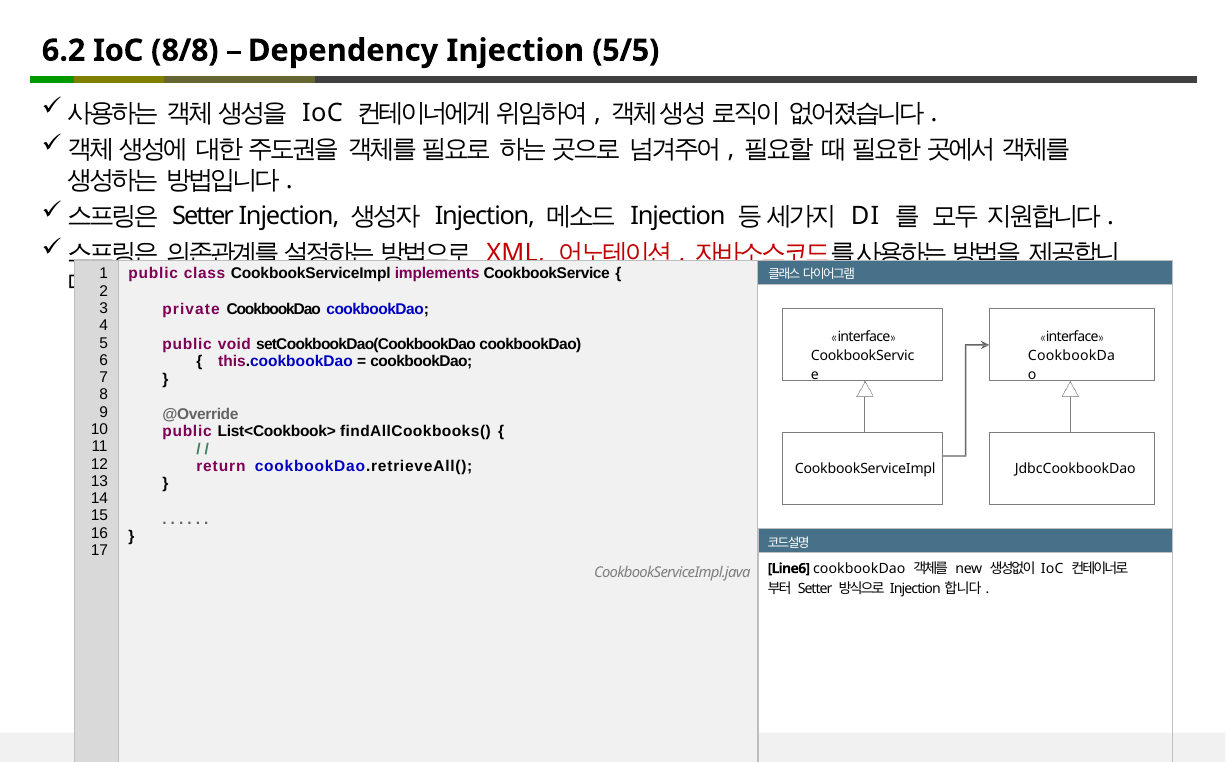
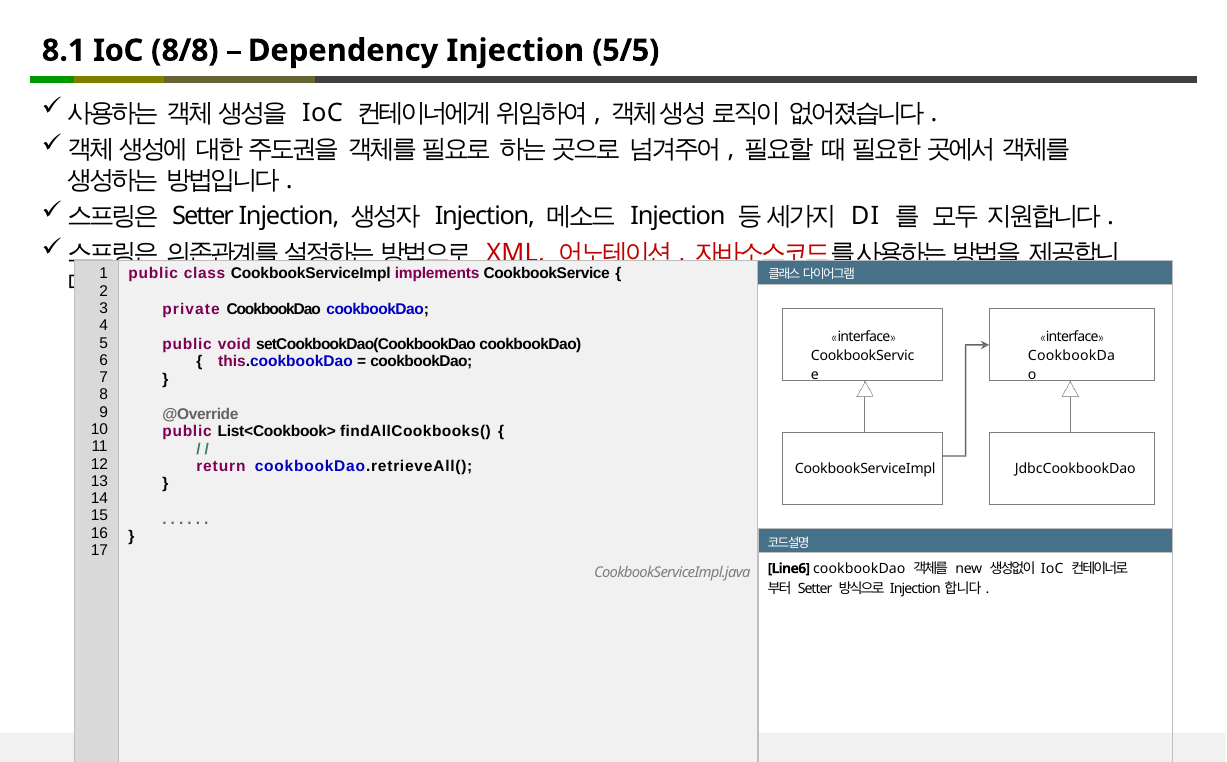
6.2: 6.2 -> 8.1 (64, 50)
